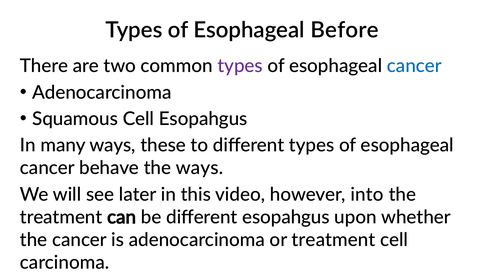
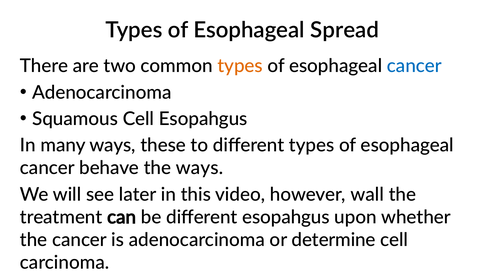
Before: Before -> Spread (345, 30)
types colour: purple -> orange (240, 66)
into: into -> wall (367, 195)
or treatment: treatment -> determine (334, 240)
